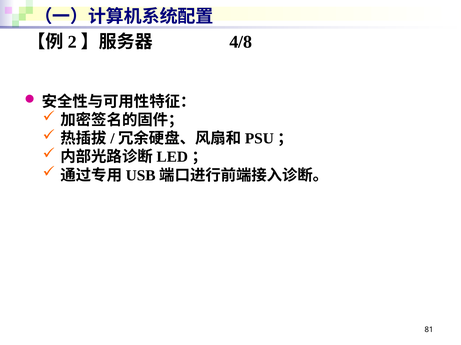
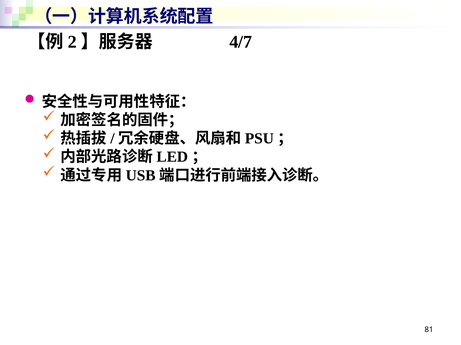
4/8: 4/8 -> 4/7 (241, 42)
